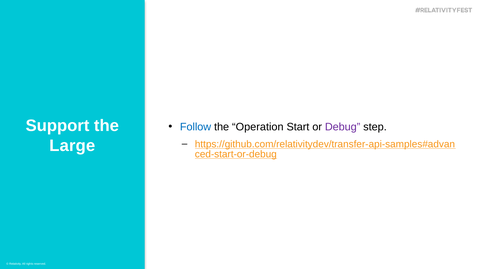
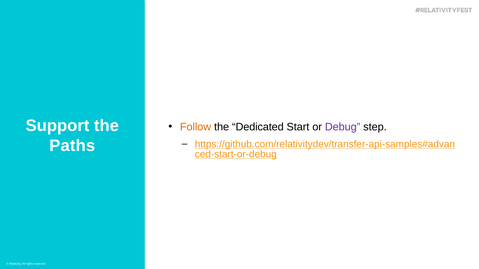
Follow colour: blue -> orange (196, 127)
Operation: Operation -> Dedicated (258, 127)
Large: Large -> Paths (72, 146)
